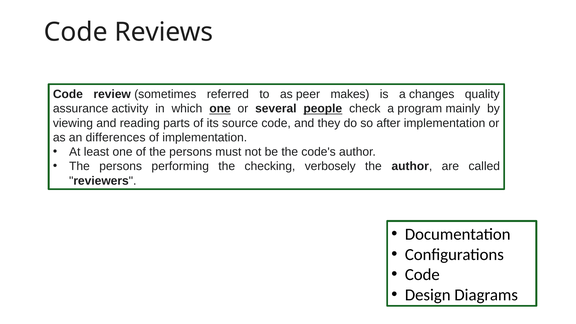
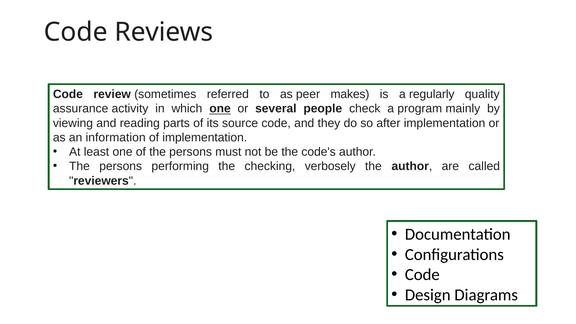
changes: changes -> regularly (432, 94)
people underline: present -> none (323, 109)
differences: differences -> information (116, 138)
